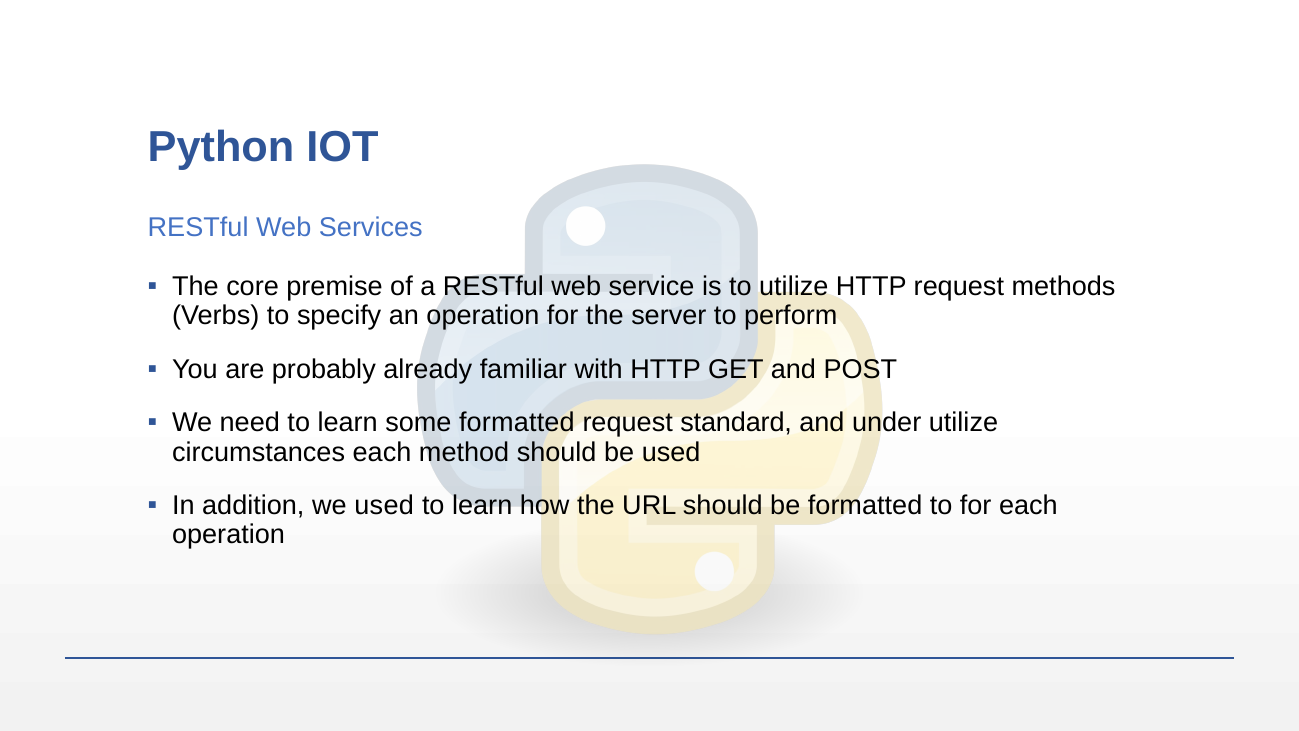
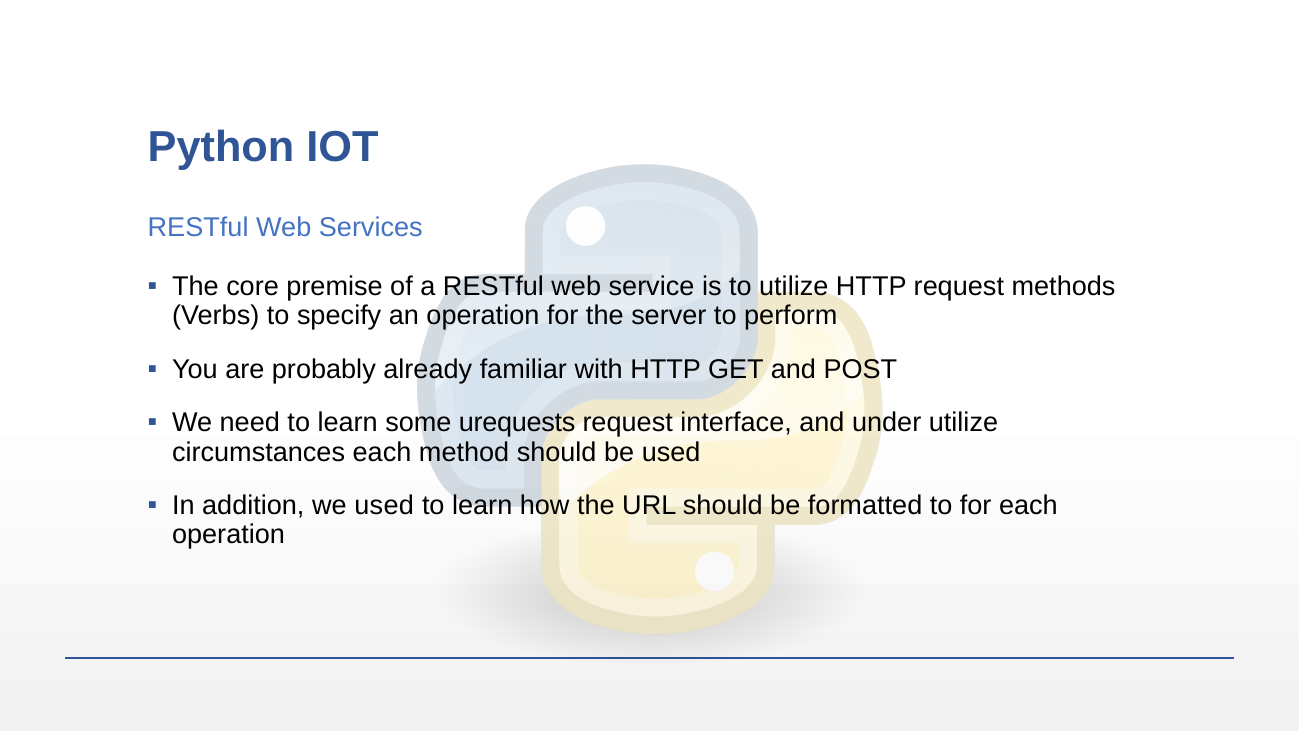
some formatted: formatted -> urequests (517, 423)
standard: standard -> interface (736, 423)
